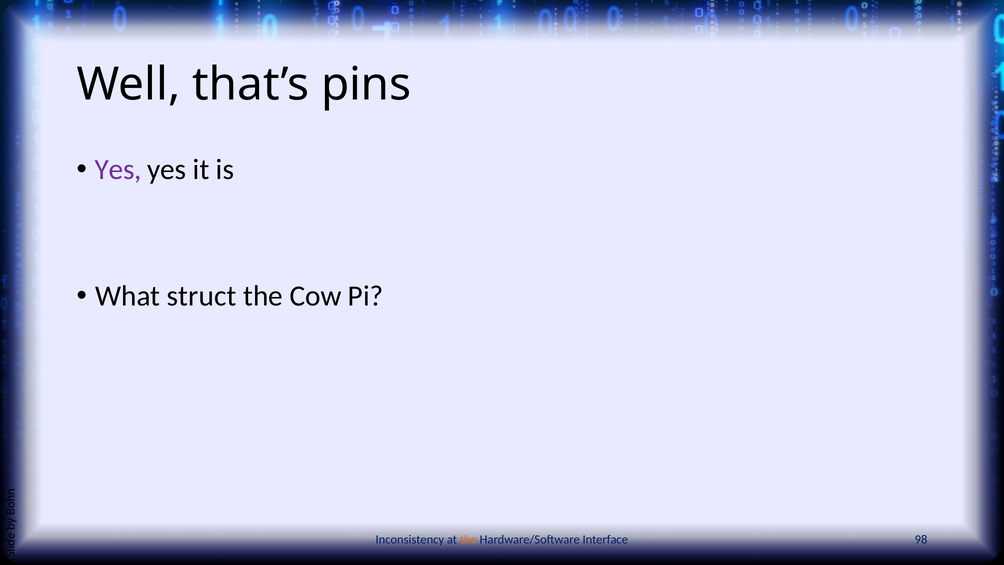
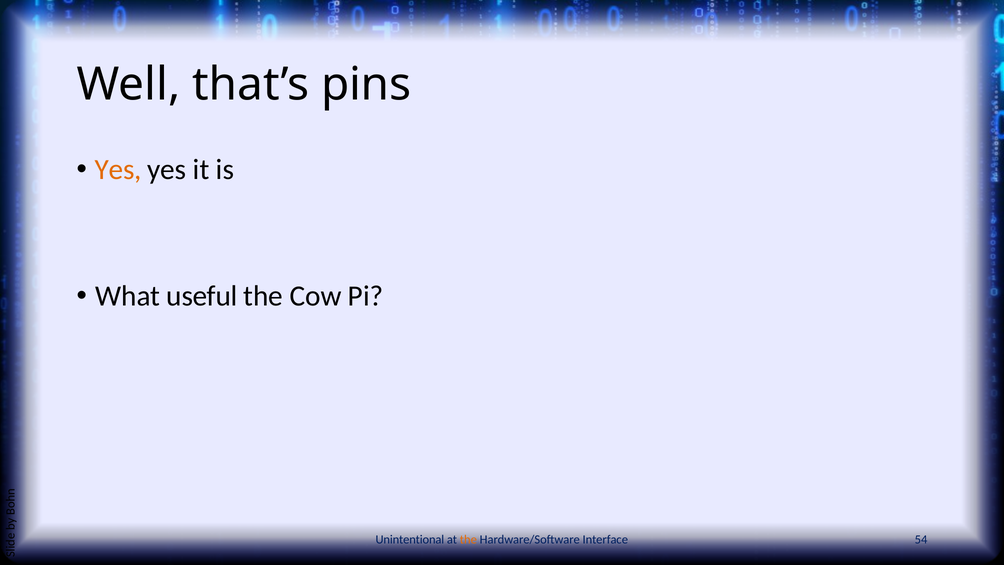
Yes colour: purple -> orange (118, 170)
struct: struct -> useful (202, 296)
Inconsistency: Inconsistency -> Unintentional (410, 539)
98: 98 -> 54 (921, 539)
